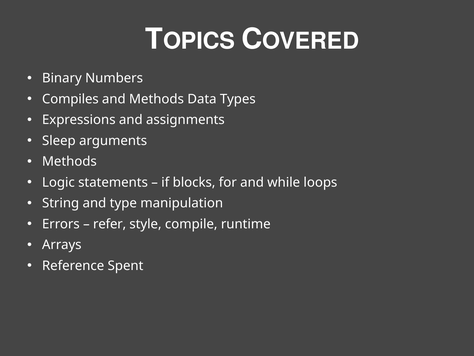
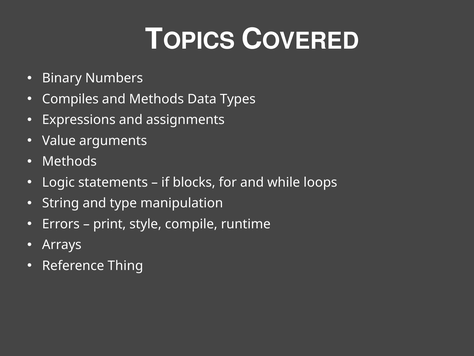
Sleep: Sleep -> Value (59, 141)
refer: refer -> print (110, 224)
Spent: Spent -> Thing (125, 265)
